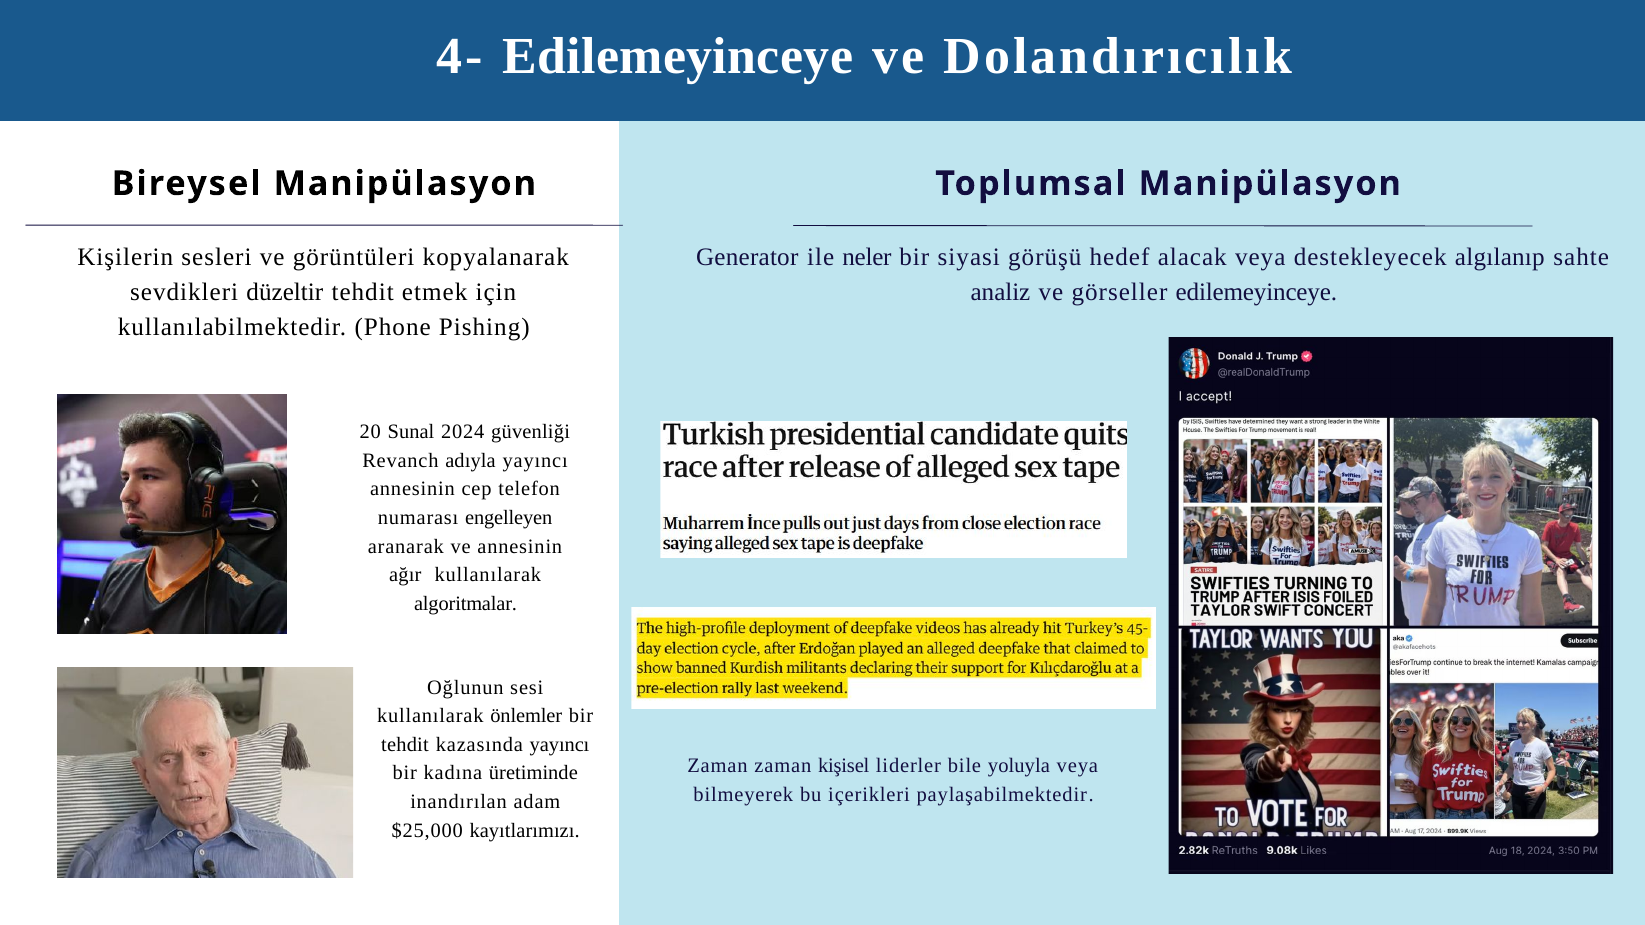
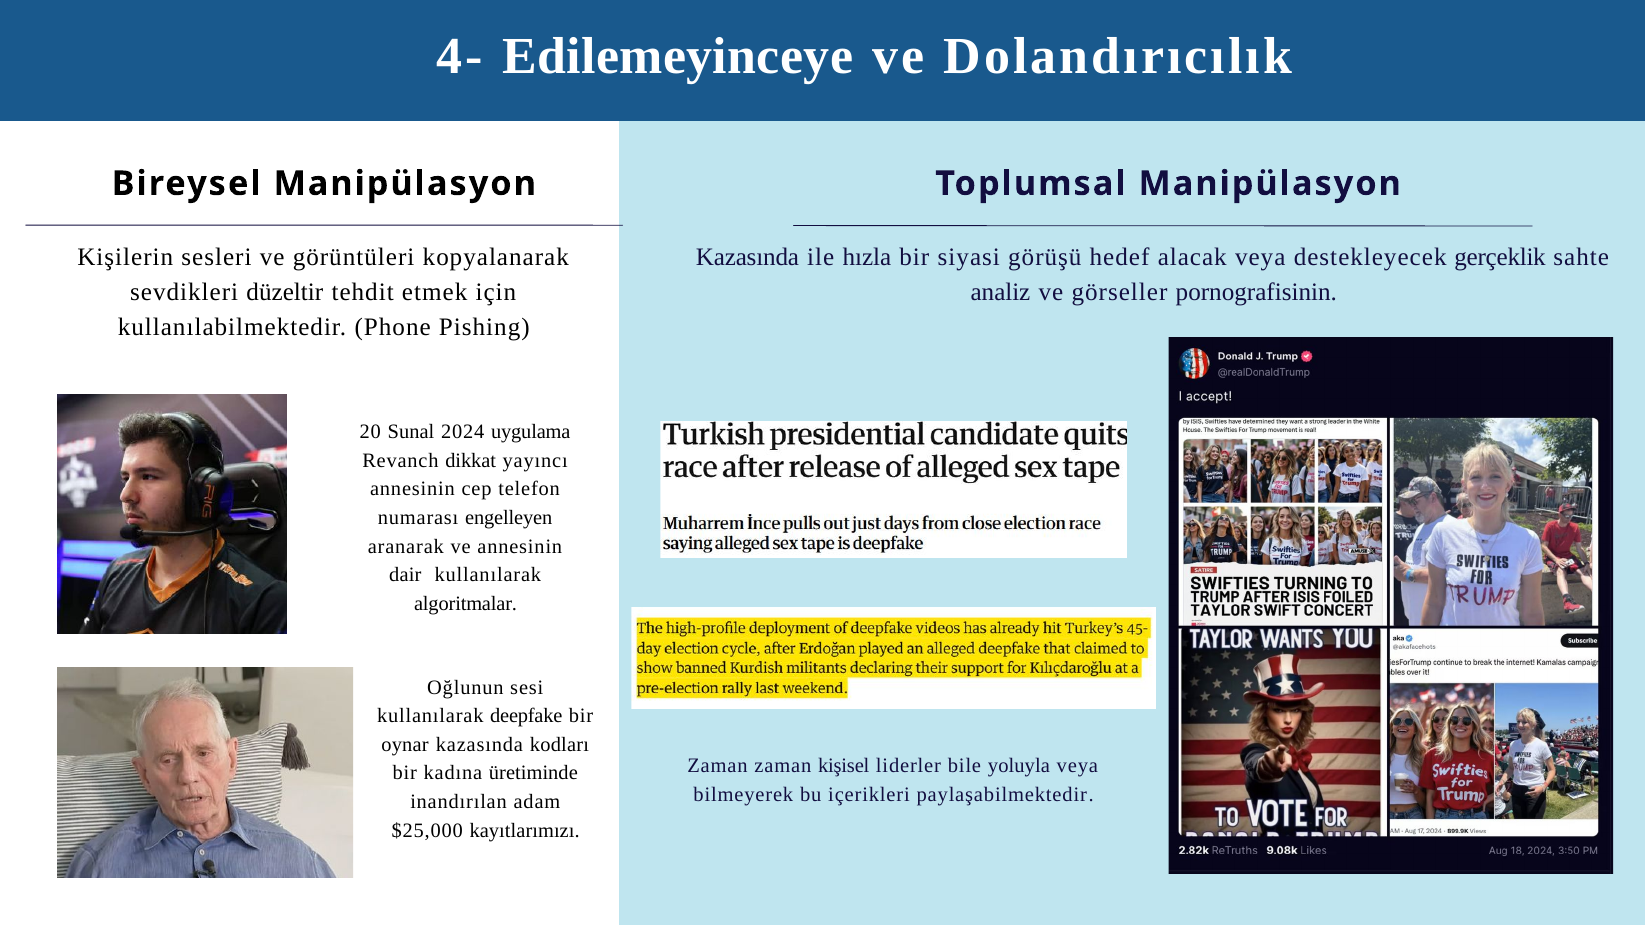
Generator: Generator -> Kazasında (747, 257)
neler: neler -> hızla (867, 257)
algılanıp: algılanıp -> gerçeklik (1500, 257)
görseller edilemeyinceye: edilemeyinceye -> pornografisinin (1256, 292)
güvenliği: güvenliği -> uygulama (531, 432)
adıyla: adıyla -> dikkat (471, 461)
ağır: ağır -> dair (405, 575)
önlemler: önlemler -> deepfake (526, 716)
tehdit: tehdit -> oynar (405, 745)
kazasında yayıncı: yayıncı -> kodları (559, 745)
